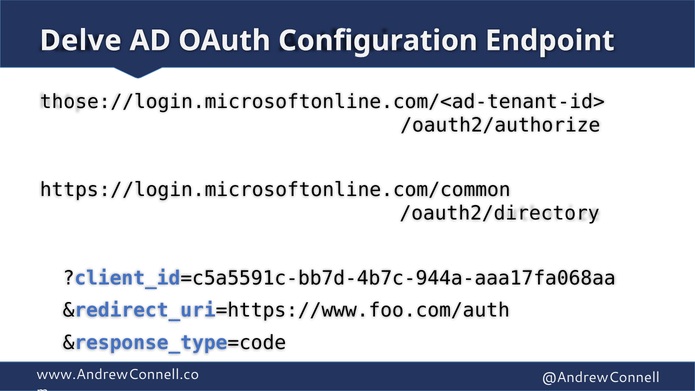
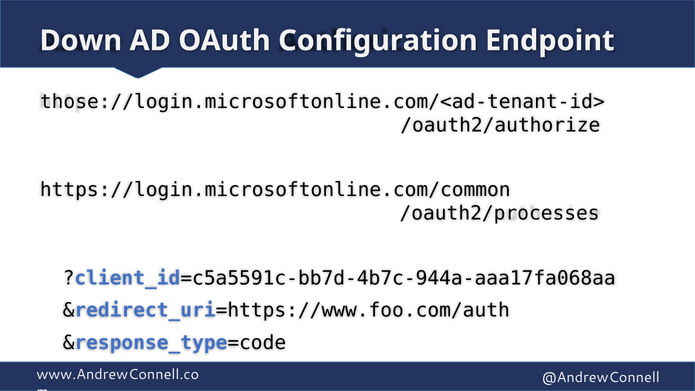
Delve: Delve -> Down (81, 41)
/oauth2/directory: /oauth2/directory -> /oauth2/processes (500, 213)
